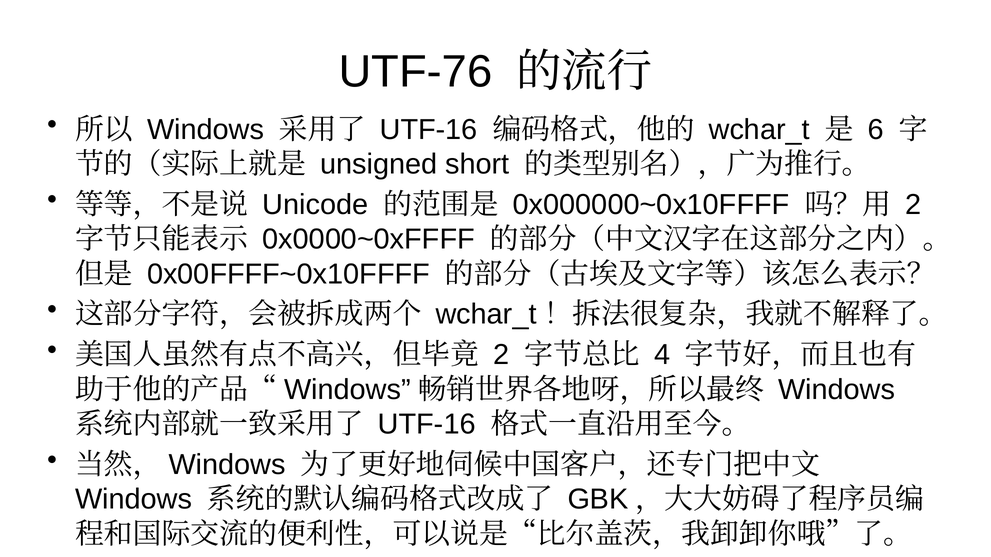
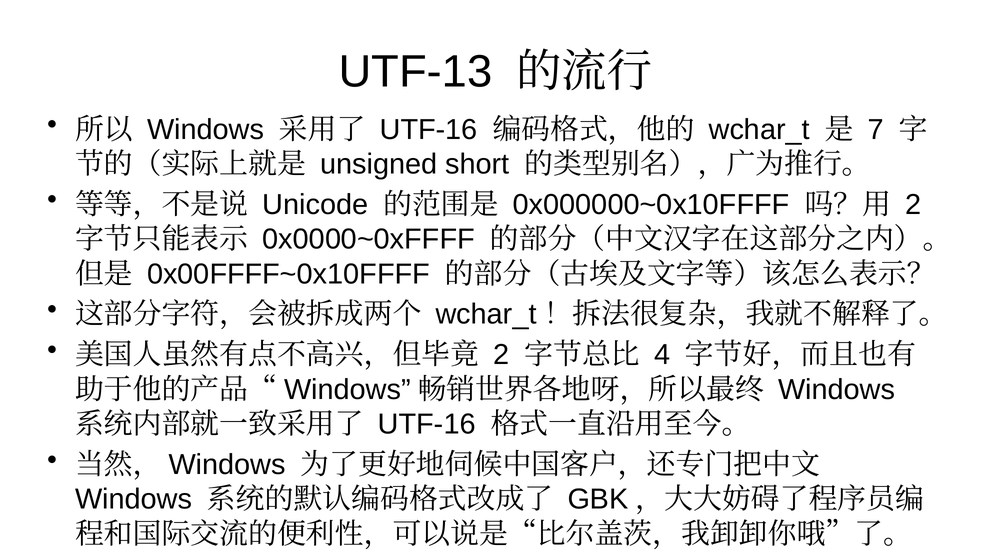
UTF-76: UTF-76 -> UTF-13 (415, 72)
6: 6 -> 7 (876, 130)
